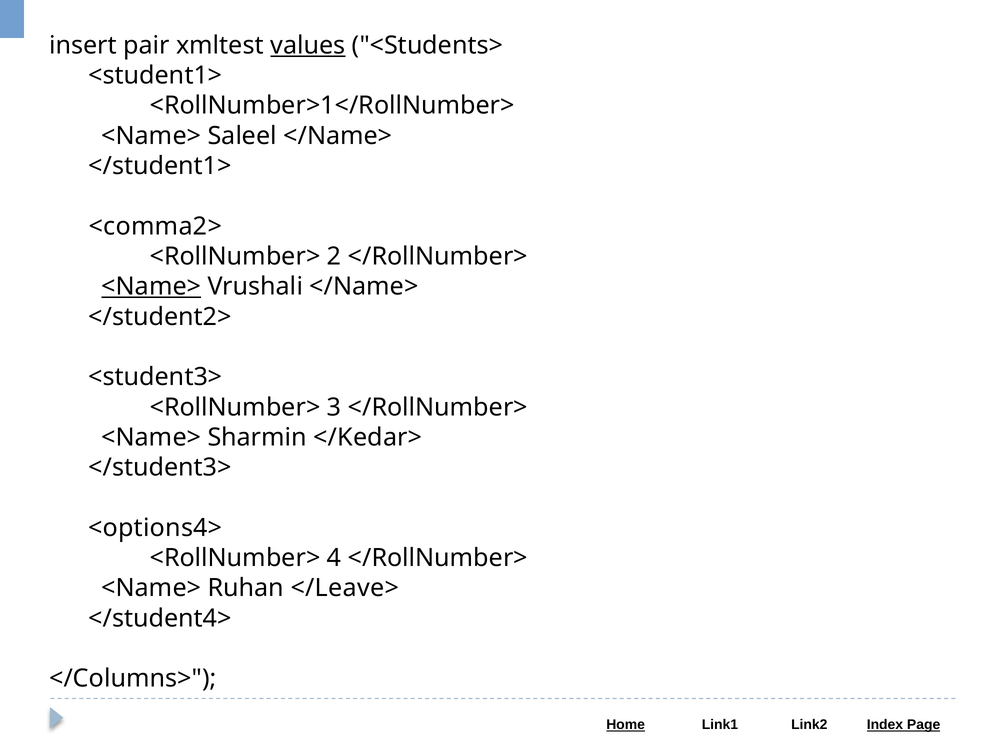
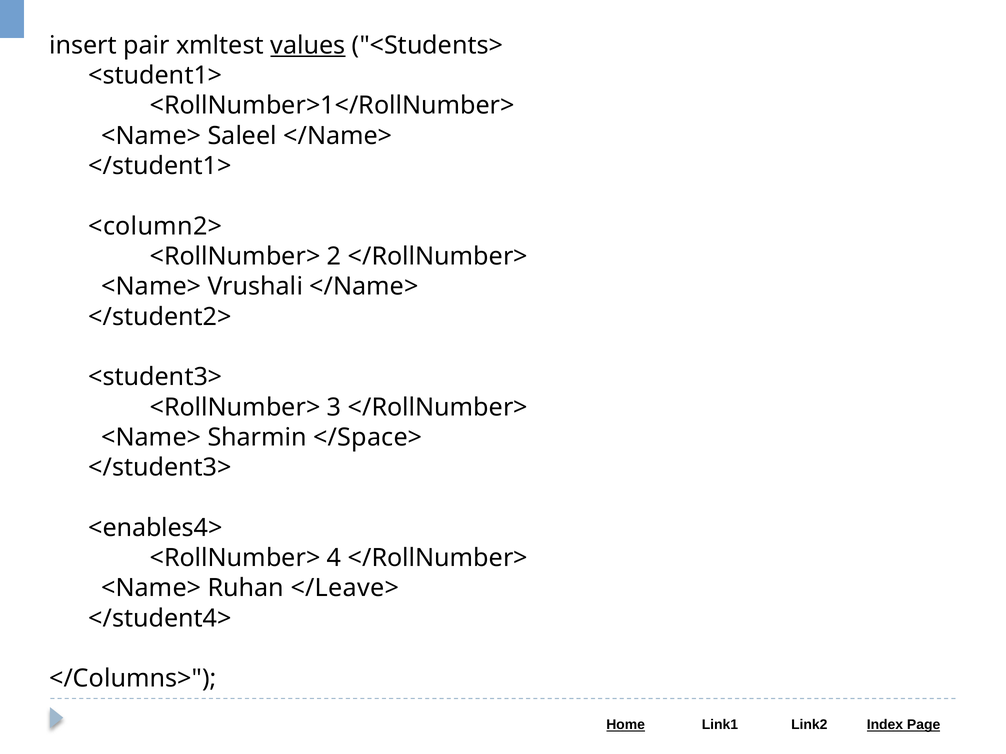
<comma2>: <comma2> -> <column2> (155, 226)
<Name> underline: present -> none (151, 287)
</Kedar>: </Kedar> -> </Space> (368, 438)
<options4>: <options4> -> <enables4> (155, 528)
